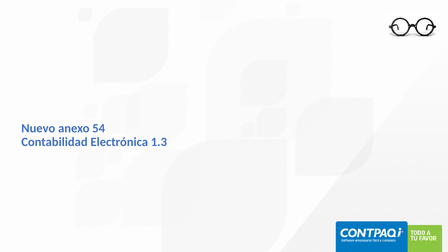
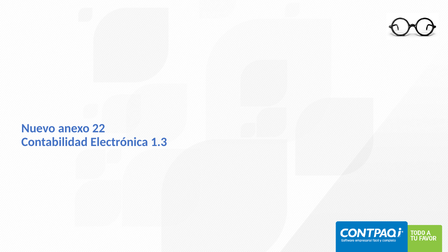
54: 54 -> 22 (99, 128)
